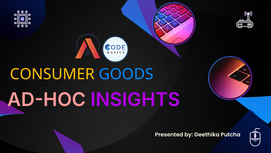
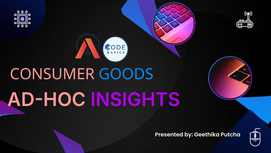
CONSUMER colour: yellow -> pink (52, 74)
